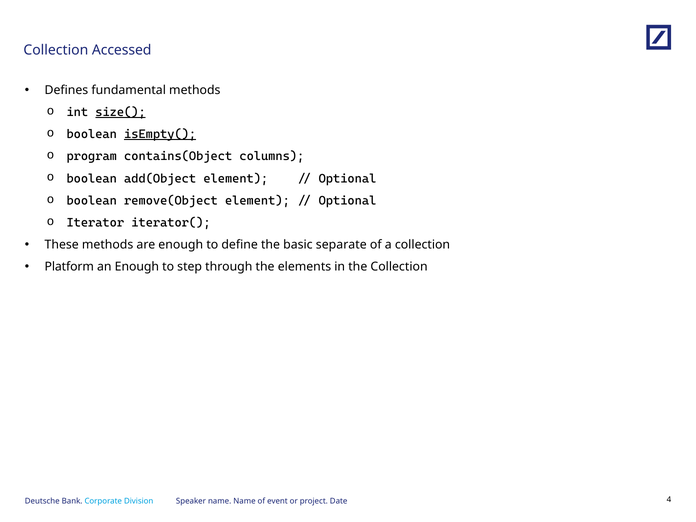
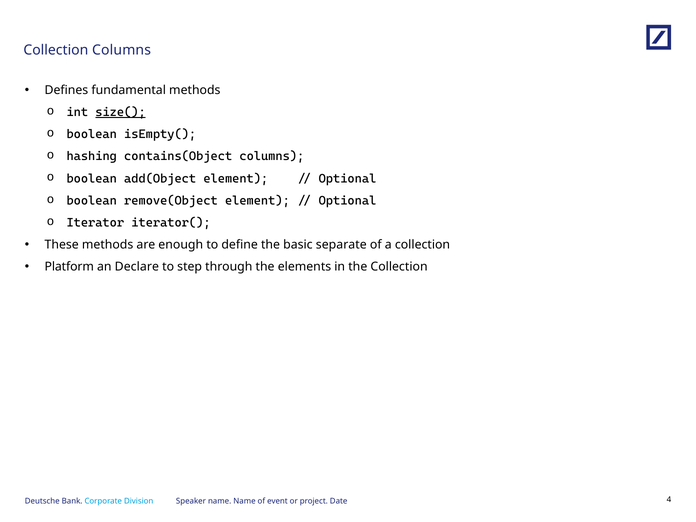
Collection Accessed: Accessed -> Columns (122, 50)
isEmpty( underline: present -> none (160, 134)
program: program -> hashing (92, 156)
an Enough: Enough -> Declare (137, 267)
